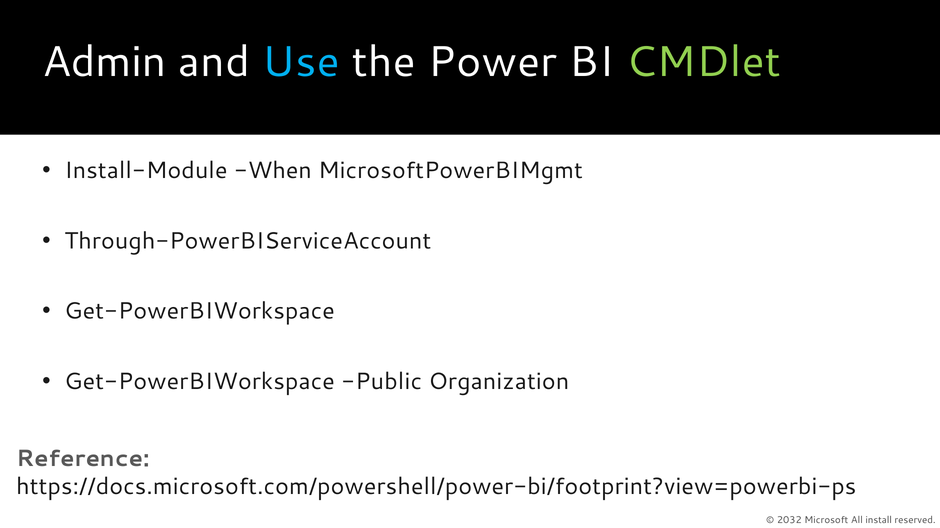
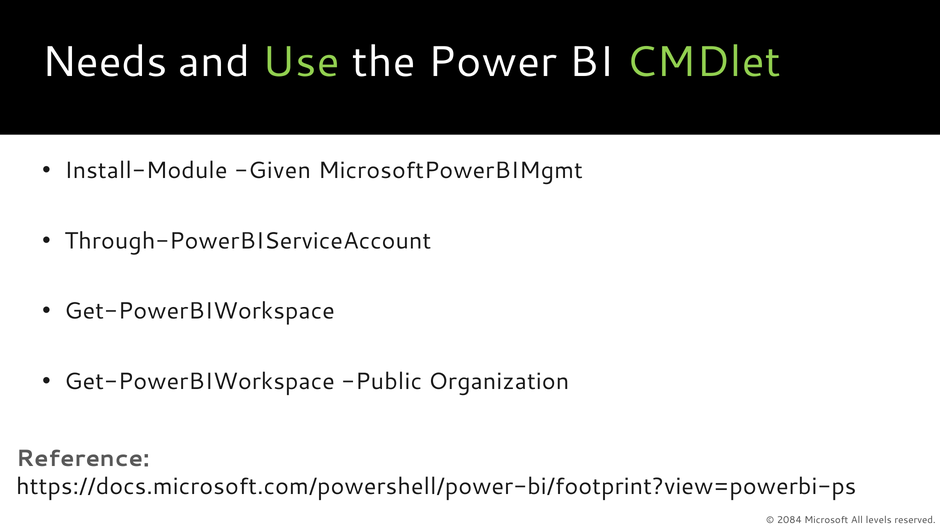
Admin: Admin -> Needs (104, 62)
Use colour: light blue -> light green (301, 62)
When: When -> Given (273, 171)
2032: 2032 -> 2084 (789, 521)
install: install -> levels (879, 521)
